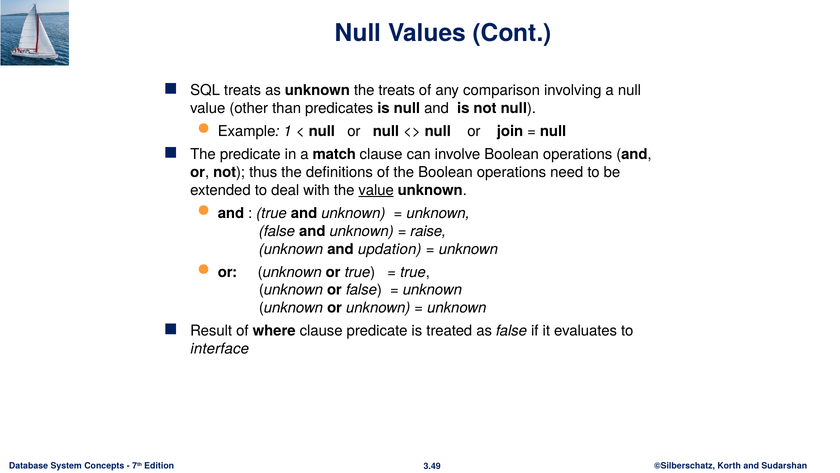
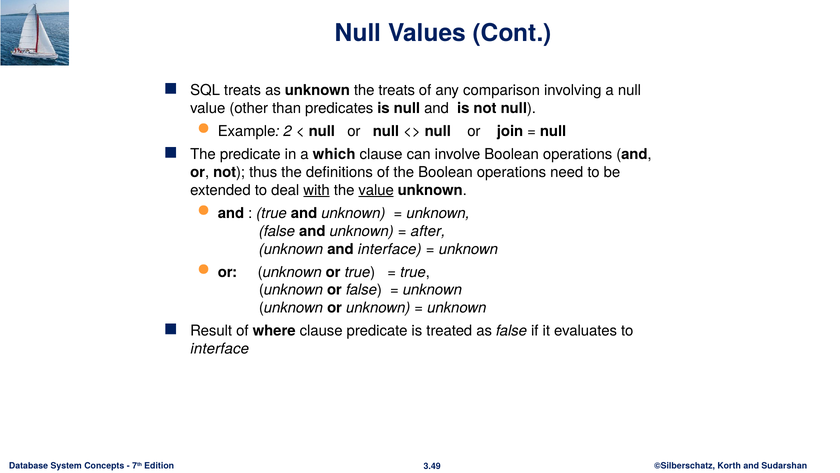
1: 1 -> 2 (288, 131)
match: match -> which (334, 154)
with underline: none -> present (317, 190)
raise: raise -> after (428, 231)
and updation: updation -> interface (390, 249)
